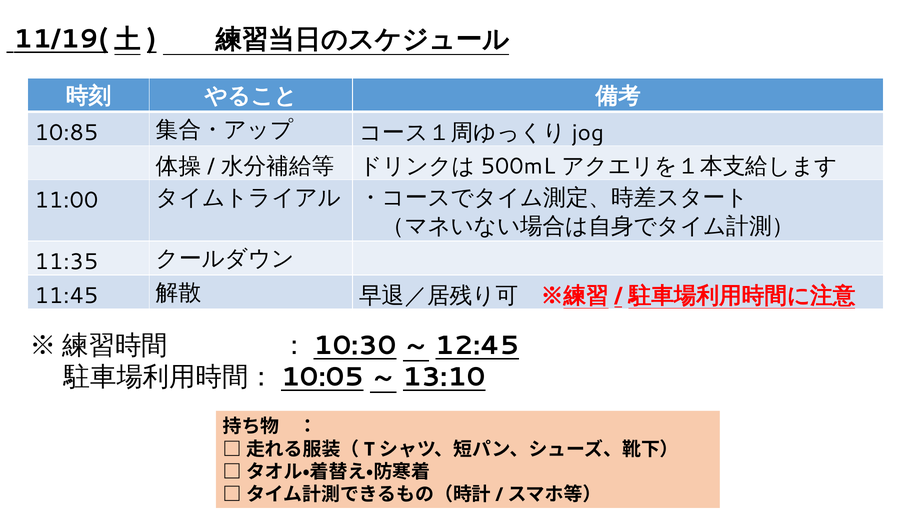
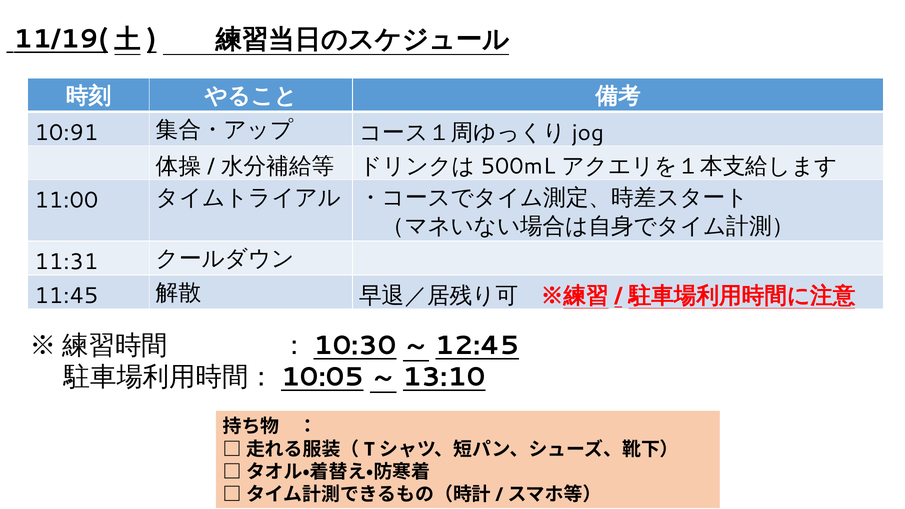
10:85: 10:85 -> 10:91 (66, 133)
11:35: 11:35 -> 11:31 (66, 262)
